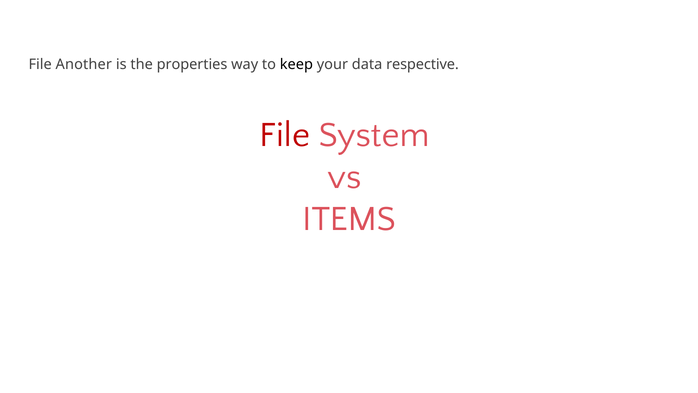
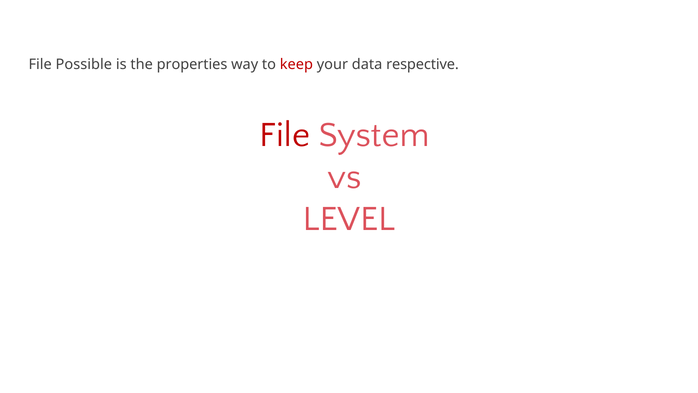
Another: Another -> Possible (84, 64)
keep colour: black -> red (296, 64)
ITEMS: ITEMS -> LEVEL (349, 218)
